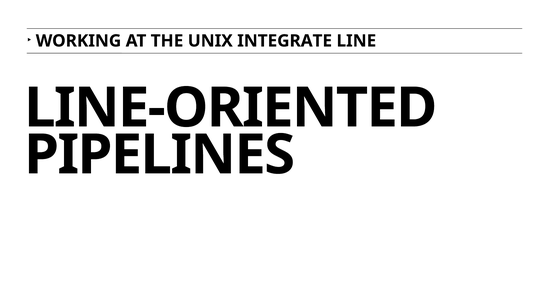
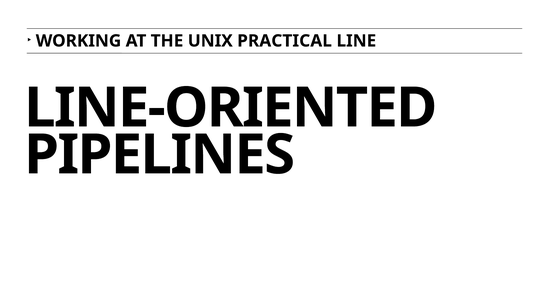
INTEGRATE: INTEGRATE -> PRACTICAL (285, 41)
